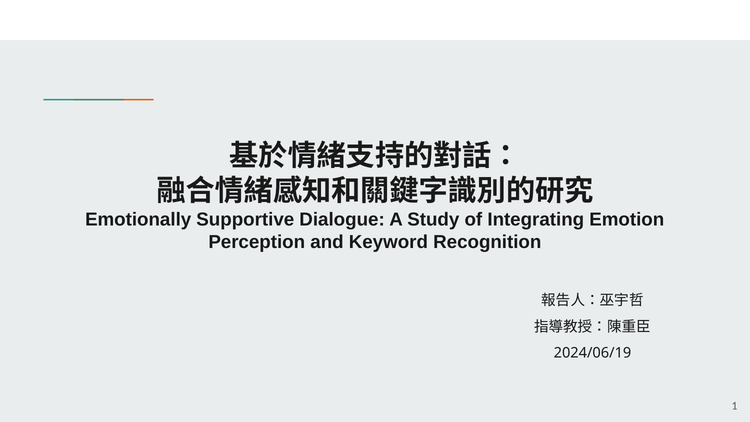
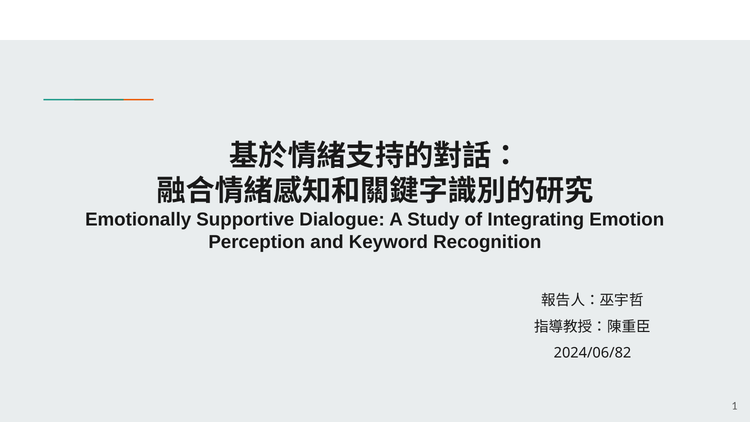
2024/06/19: 2024/06/19 -> 2024/06/82 (592, 353)
